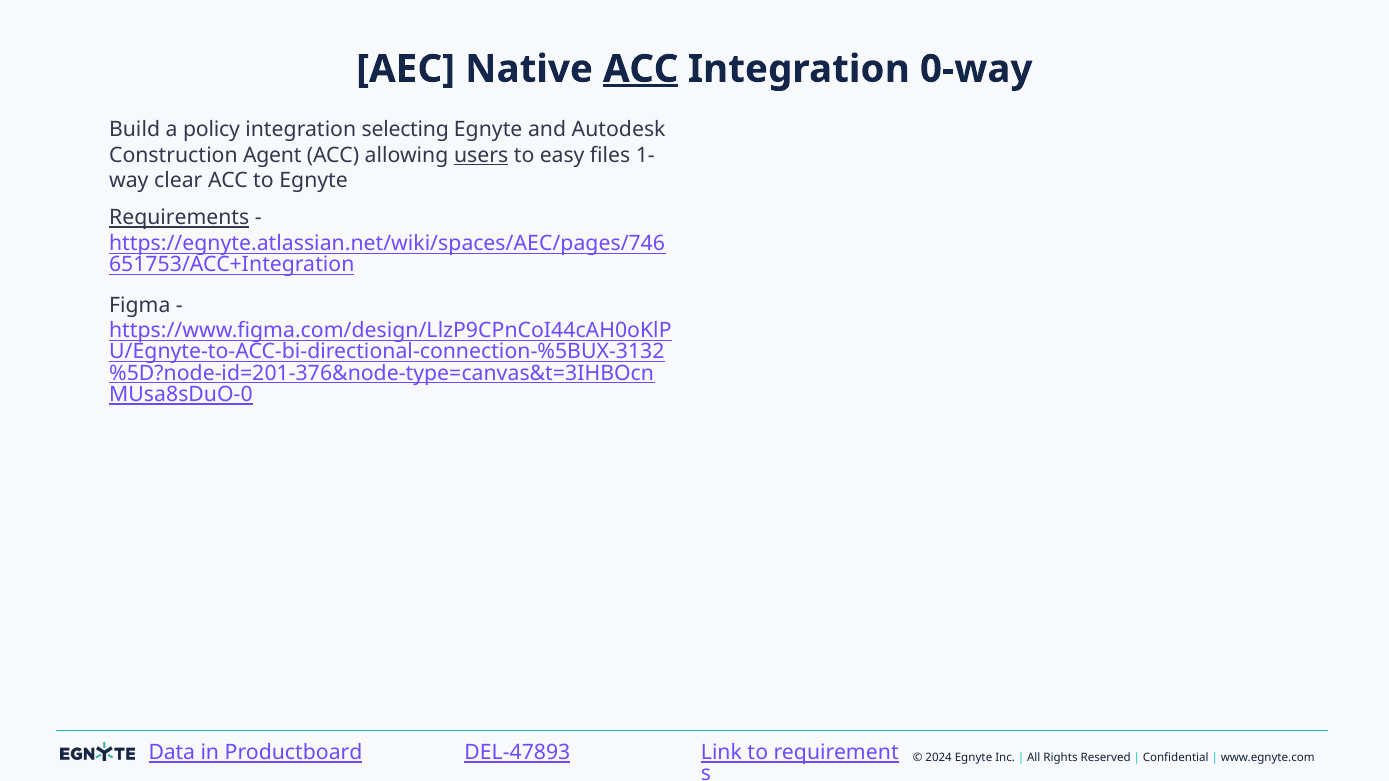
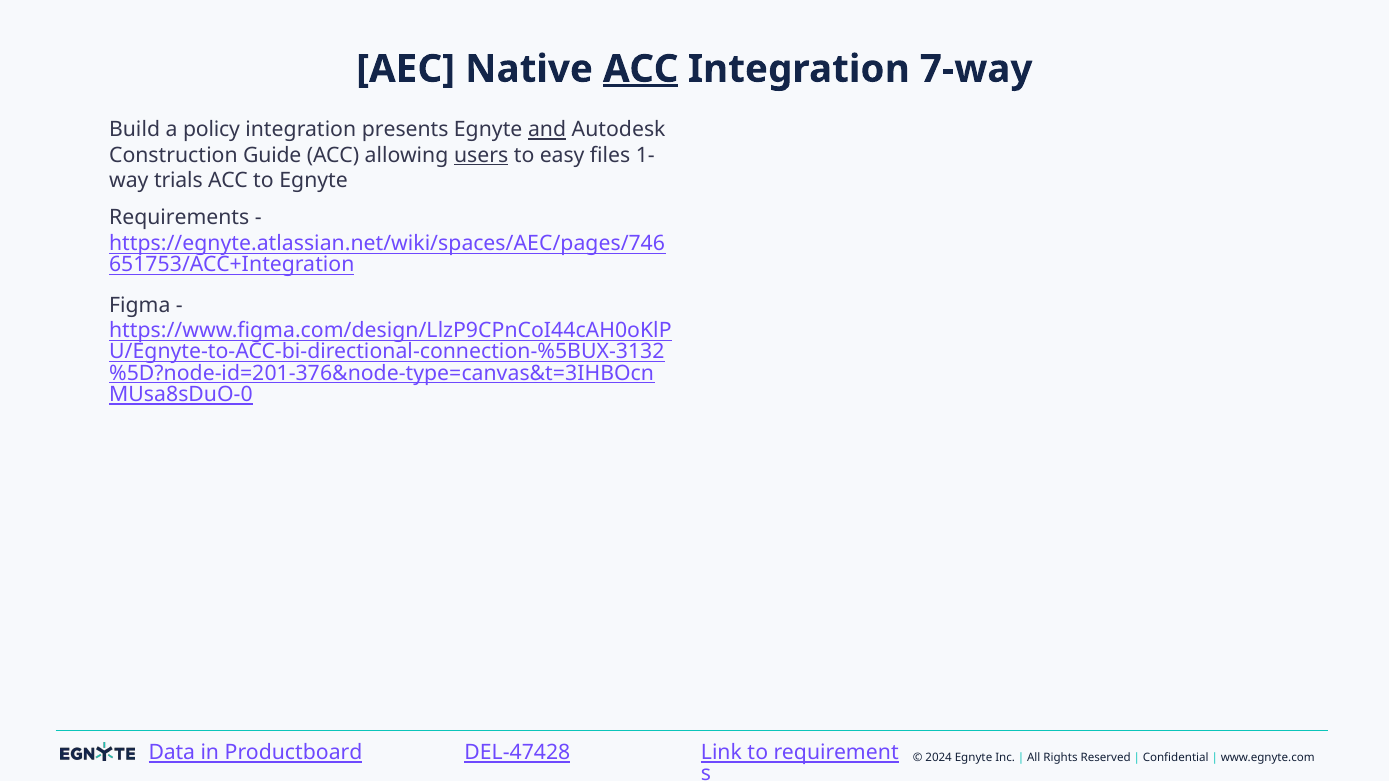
0-way: 0-way -> 7-way (976, 69)
selecting: selecting -> presents (405, 130)
and underline: none -> present (547, 130)
Agent: Agent -> Guide (272, 156)
clear: clear -> trials (178, 181)
Requirements underline: present -> none (179, 218)
DEL-47893: DEL-47893 -> DEL-47428 (517, 753)
